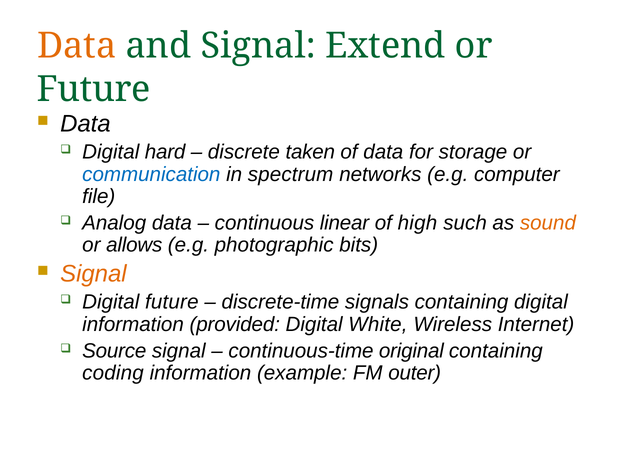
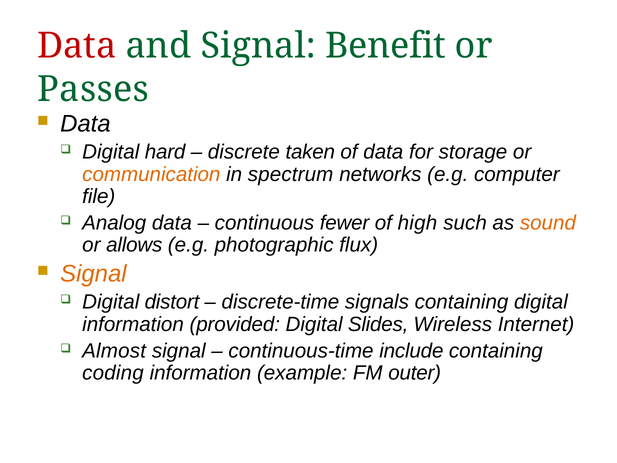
Data colour: orange -> red (77, 46)
Extend: Extend -> Benefit (386, 46)
Future: Future -> Passes (93, 89)
communication colour: blue -> orange (151, 174)
linear: linear -> fewer (345, 223)
bits: bits -> flux (359, 245)
Digital future: future -> distort (172, 302)
White: White -> Slides (378, 324)
Source: Source -> Almost (114, 351)
original: original -> include (411, 351)
